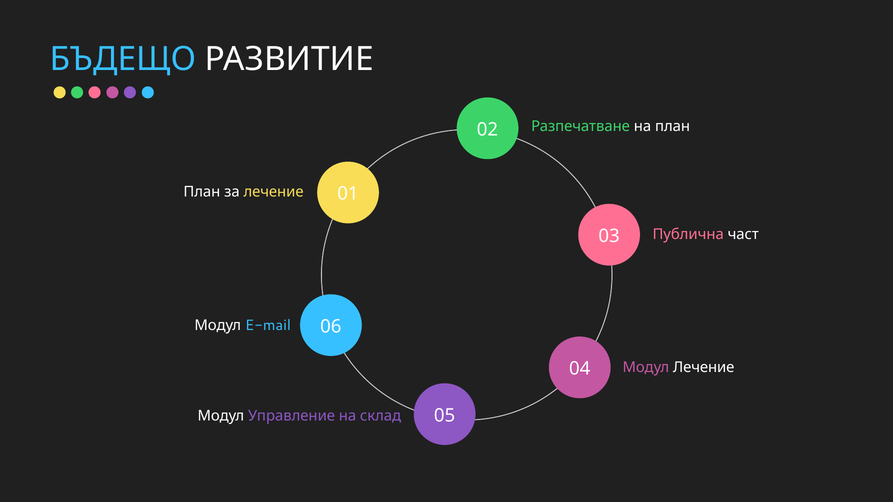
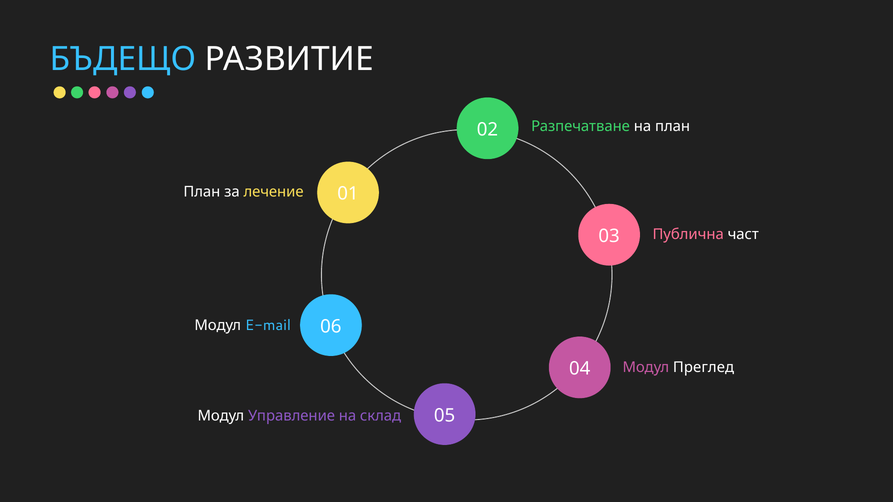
Модул Лечение: Лечение -> Преглед (704, 367)
